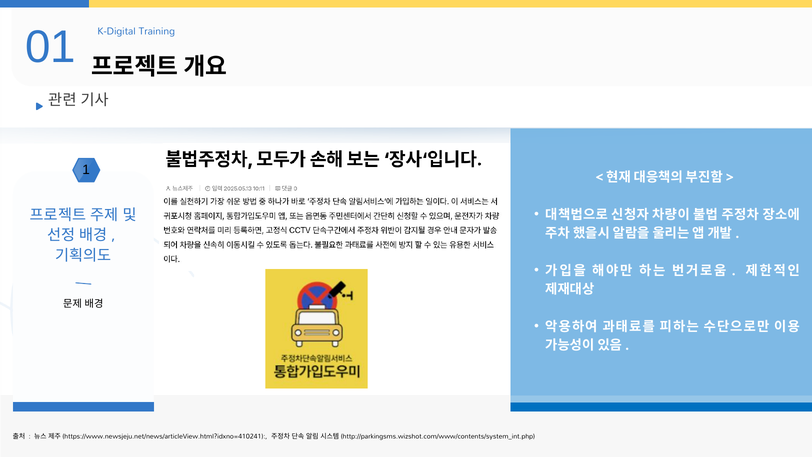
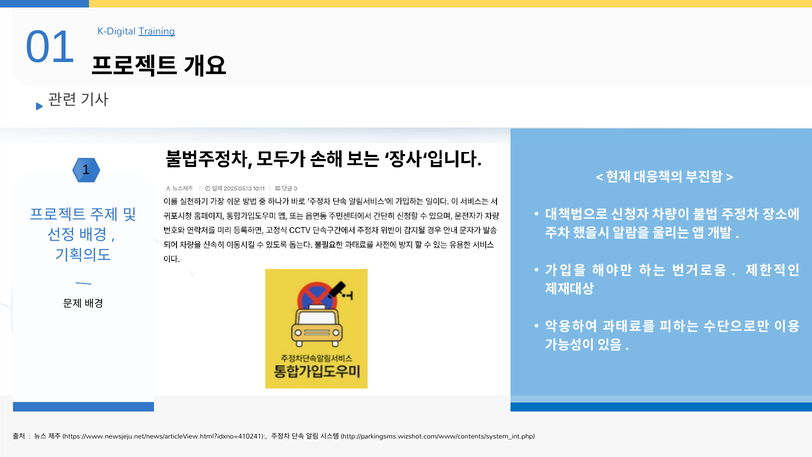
Training underline: none -> present (157, 31)
